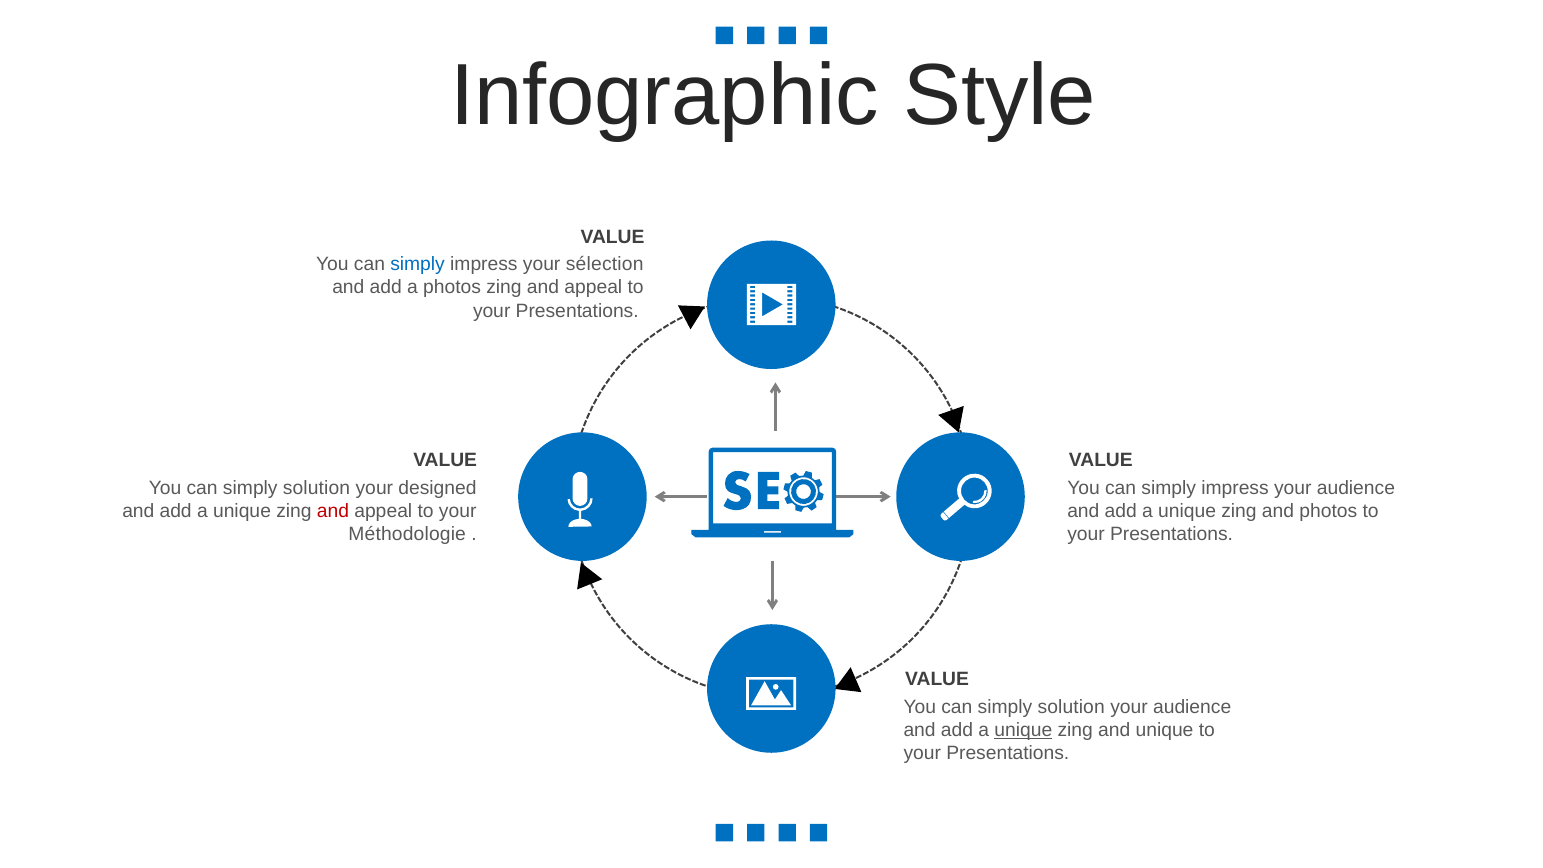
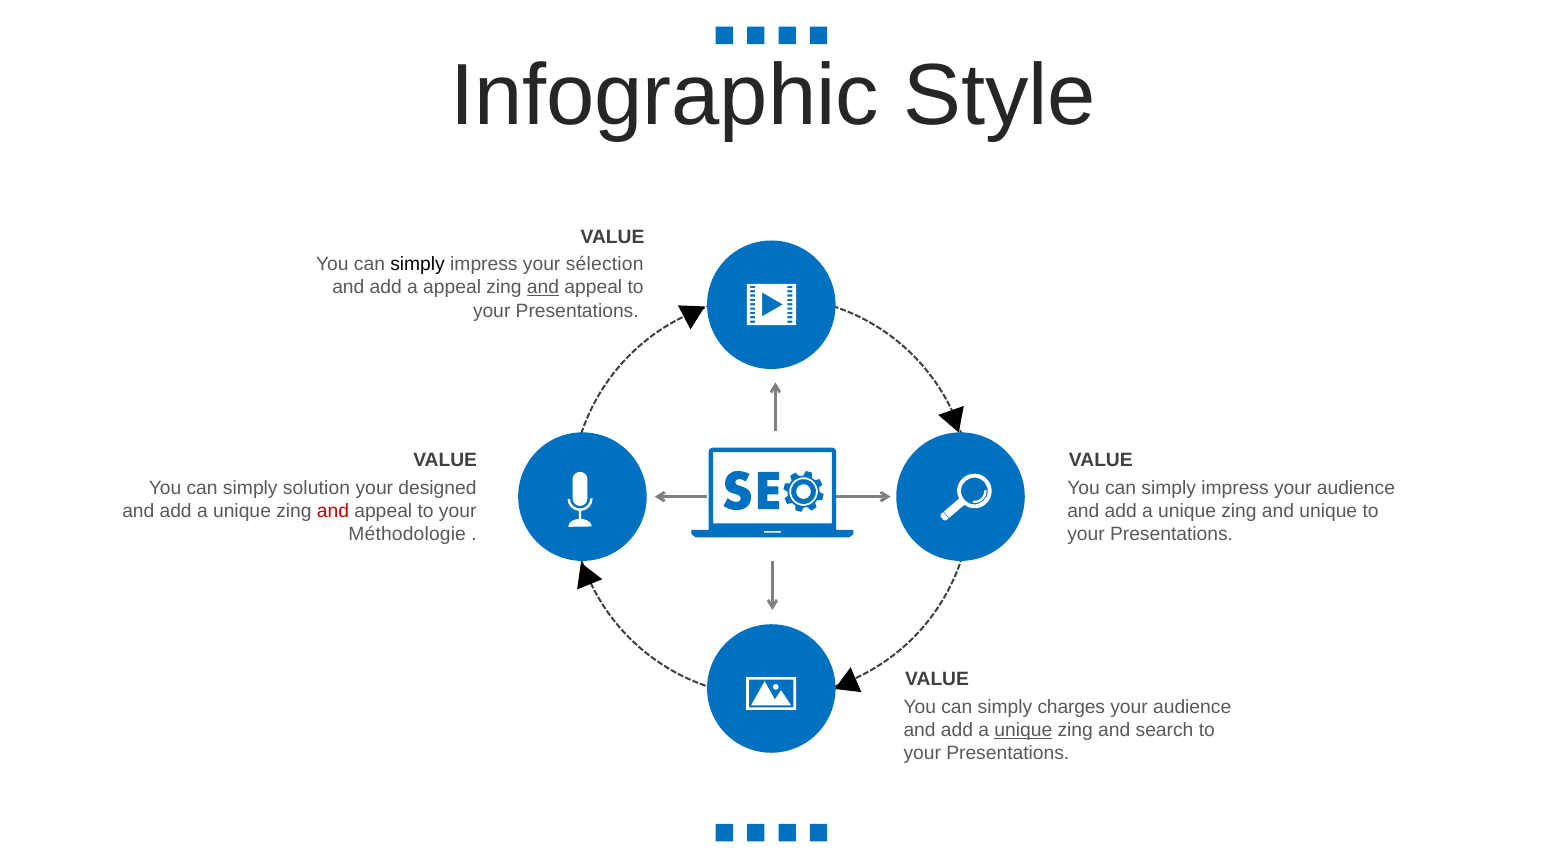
simply colour: blue -> black (418, 264)
a photos: photos -> appeal (452, 288)
and underline: none -> present (543, 288)
and photos: photos -> unique (1328, 511)
solution: solution -> charges (1071, 707)
and unique: unique -> search (1165, 730)
